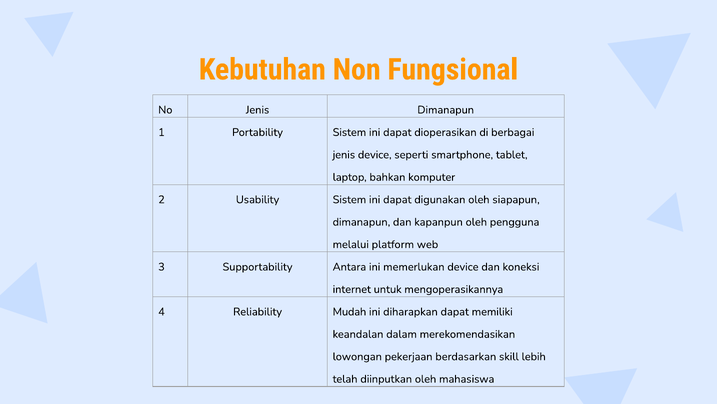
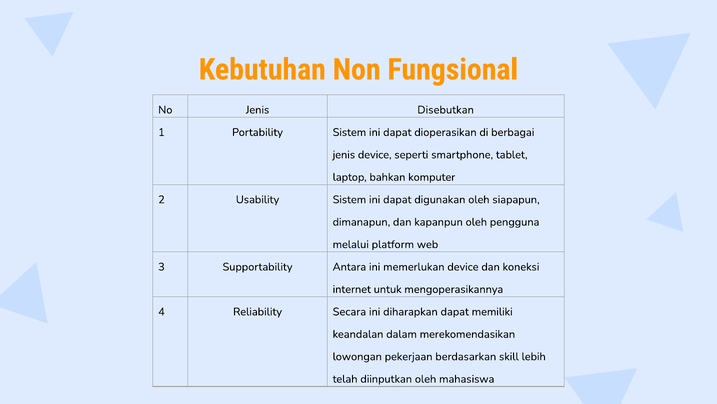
Jenis Dimanapun: Dimanapun -> Disebutkan (446, 110)
Mudah: Mudah -> Secara (349, 311)
